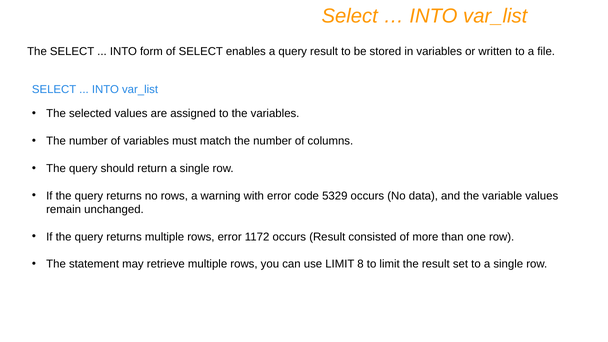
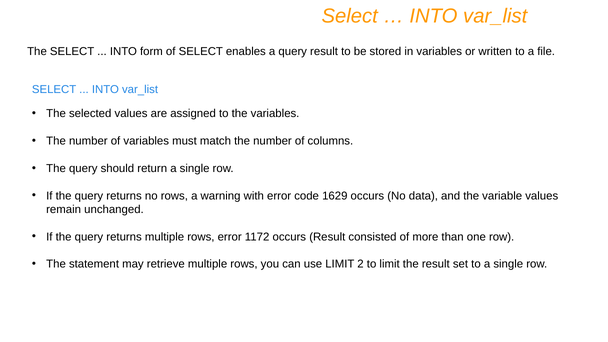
5329: 5329 -> 1629 (335, 196)
8: 8 -> 2 (361, 264)
